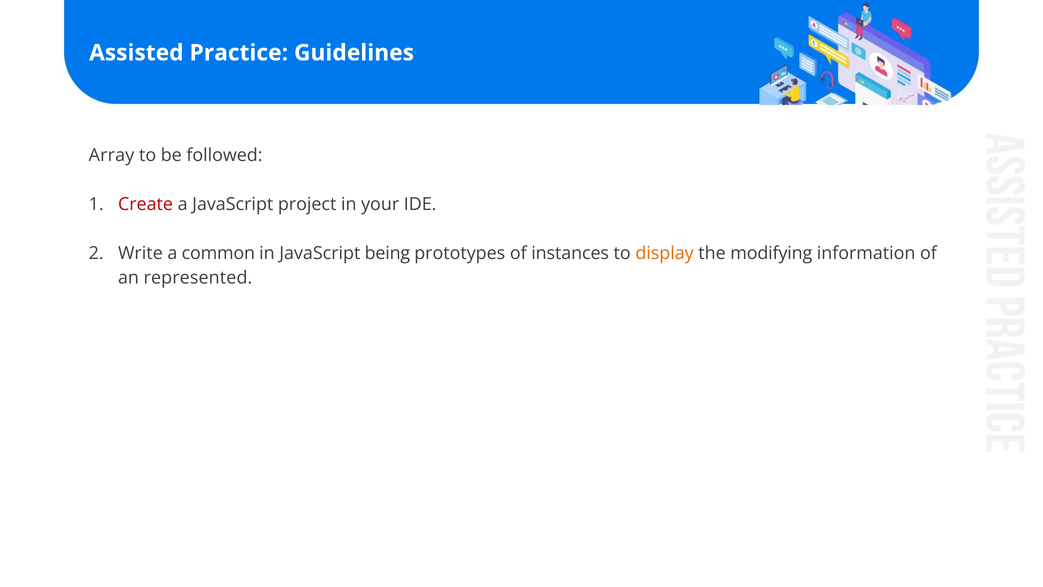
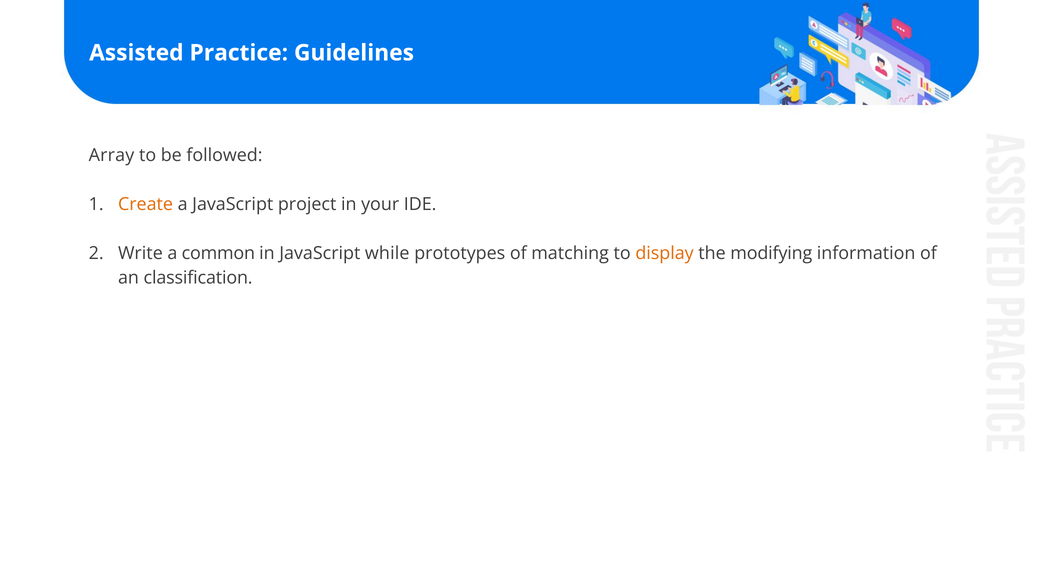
Create colour: red -> orange (146, 204)
being: being -> while (387, 253)
instances: instances -> matching (570, 253)
represented: represented -> classification (198, 278)
